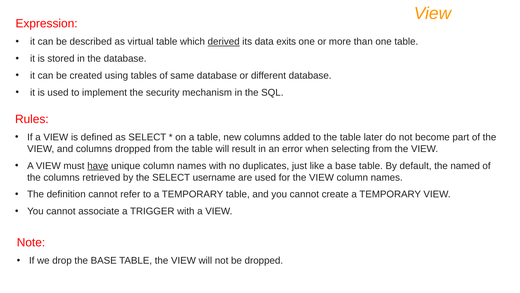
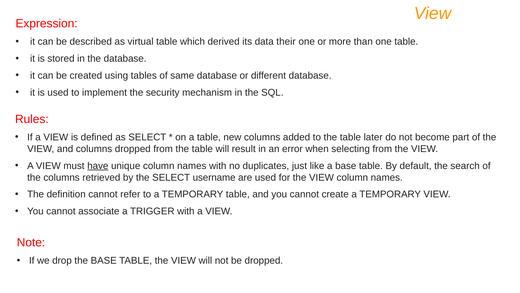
derived underline: present -> none (224, 42)
exits: exits -> their (286, 42)
named: named -> search (465, 165)
